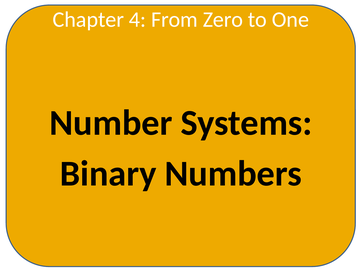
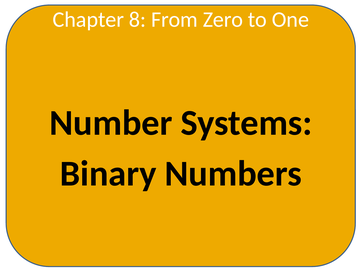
4: 4 -> 8 (138, 20)
